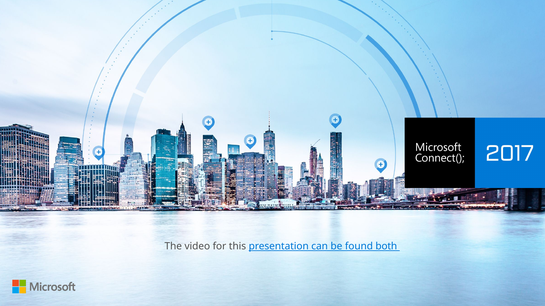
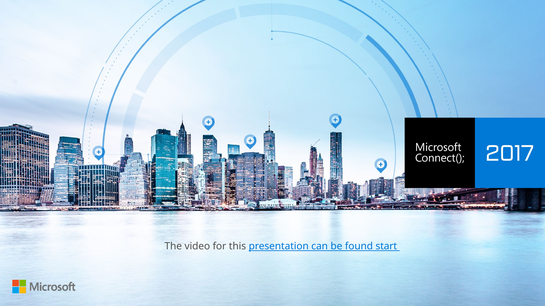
both: both -> start (386, 247)
